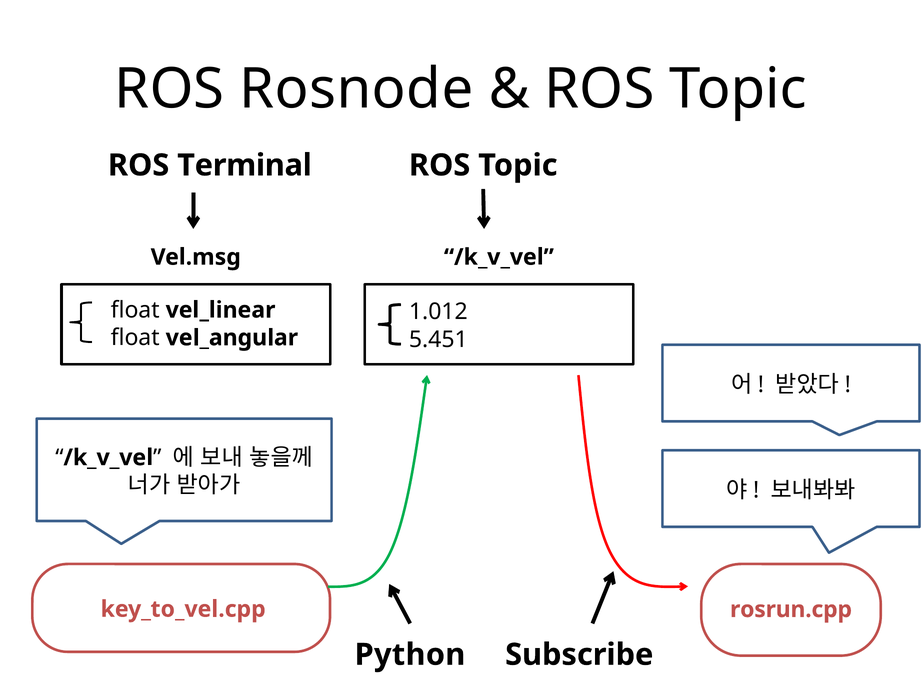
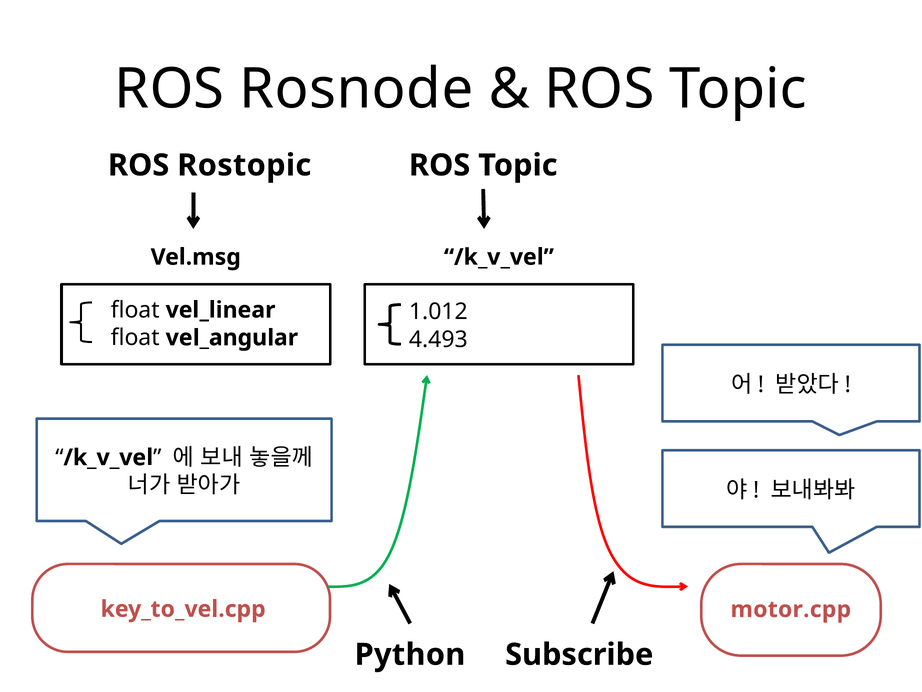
Terminal: Terminal -> Rostopic (244, 165)
5.451: 5.451 -> 4.493 (438, 339)
rosrun.cpp: rosrun.cpp -> motor.cpp (791, 609)
